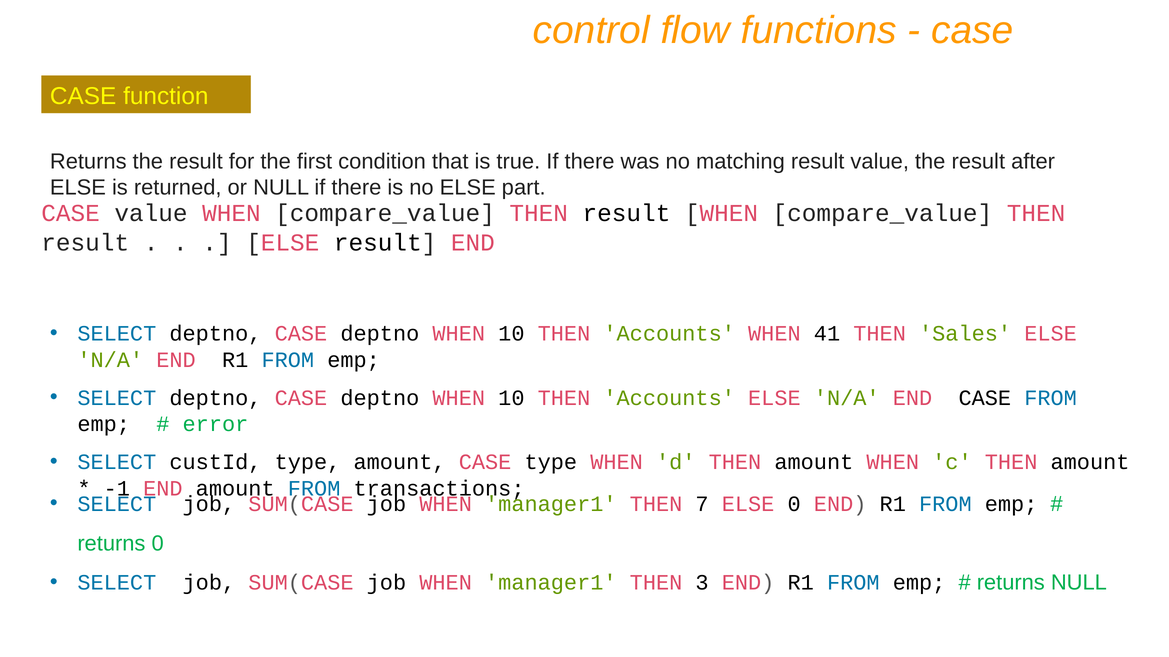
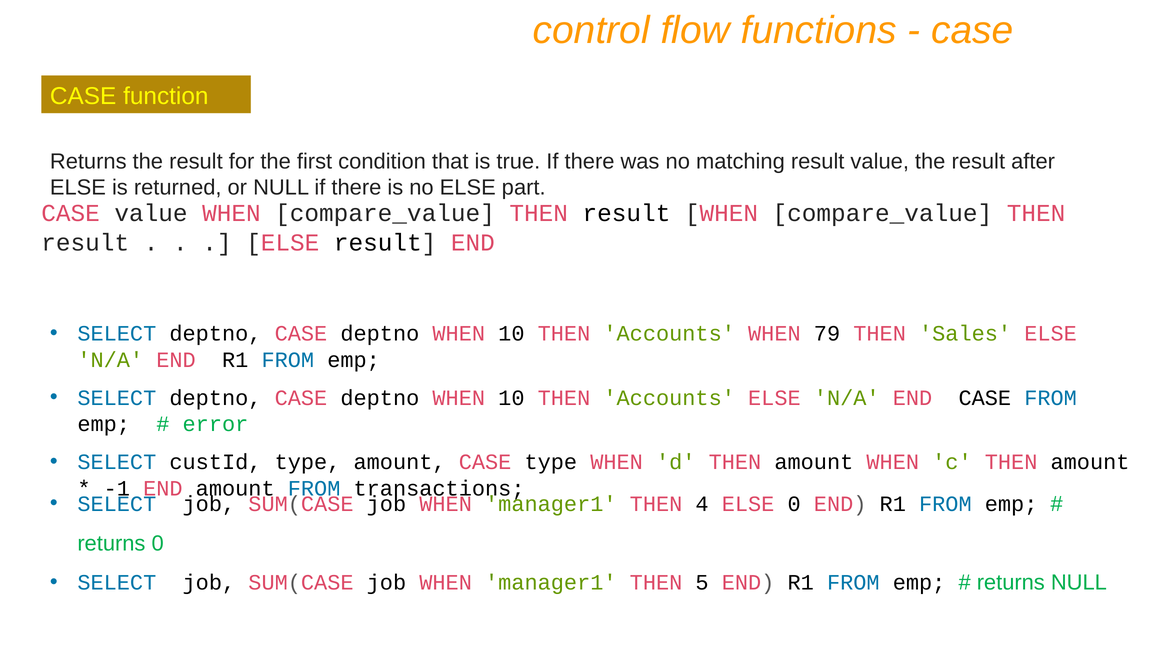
41: 41 -> 79 (827, 334)
7: 7 -> 4 (702, 504)
3: 3 -> 5 (702, 583)
